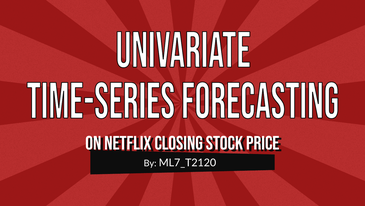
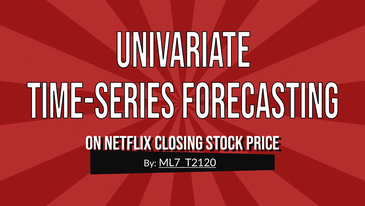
ML7_T2120 underline: none -> present (187, 162)
